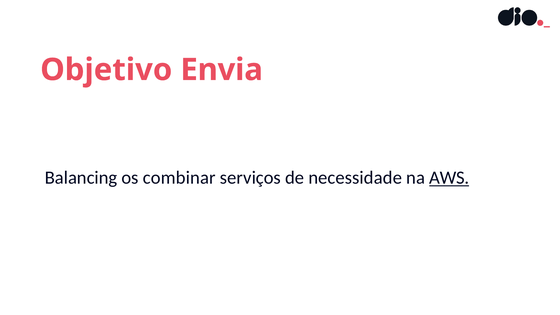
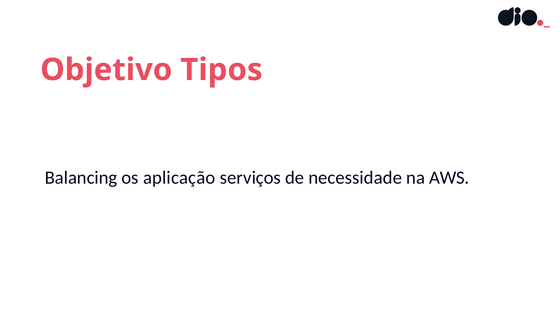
Envia: Envia -> Tipos (221, 70)
combinar: combinar -> aplicação (179, 178)
AWS underline: present -> none (449, 178)
